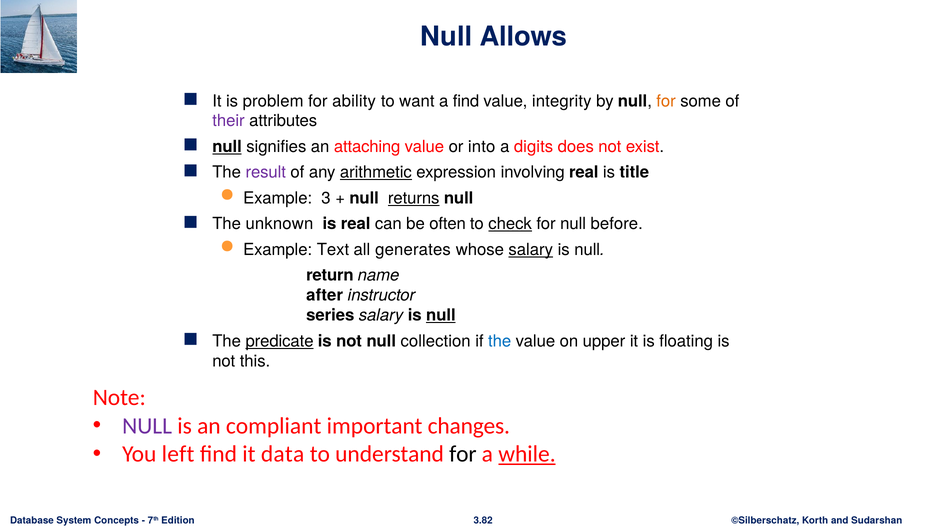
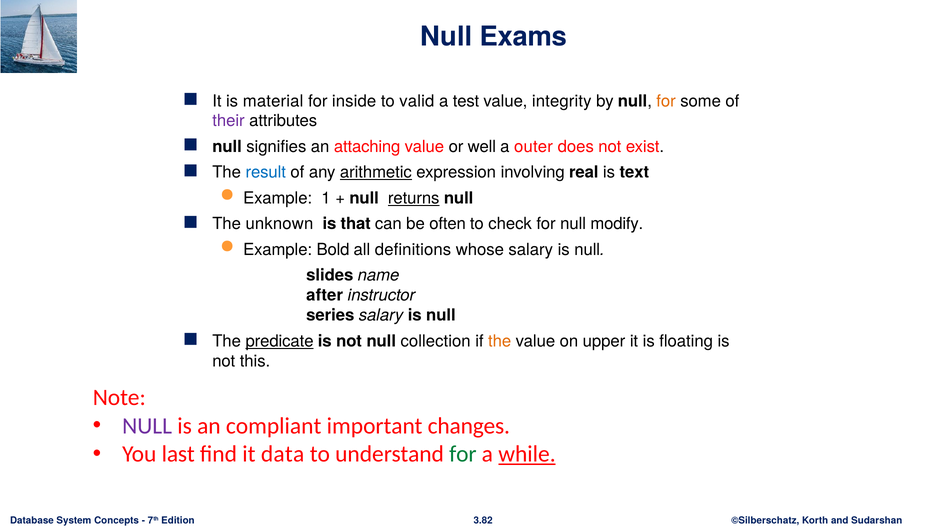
Allows: Allows -> Exams (523, 37)
problem: problem -> material (273, 101)
ability: ability -> inside (354, 101)
want: want -> valid (417, 101)
a find: find -> test (466, 101)
null underline: present -> none (227, 147)
into: into -> well (482, 147)
digits: digits -> outer (533, 147)
result colour: purple -> blue (266, 173)
title: title -> text (634, 173)
3: 3 -> 1 (326, 198)
is real: real -> that (356, 224)
check underline: present -> none (510, 224)
before: before -> modify (617, 224)
Text: Text -> Bold (333, 250)
generates: generates -> definitions (413, 250)
salary underline: present -> none (531, 250)
return: return -> slides (330, 276)
null underline: present -> none (441, 316)
the colour: blue -> orange (500, 341)
left: left -> last (178, 454)
for colour: black -> green (463, 454)
